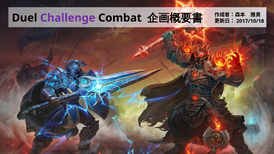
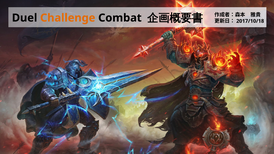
Challenge colour: purple -> orange (68, 18)
